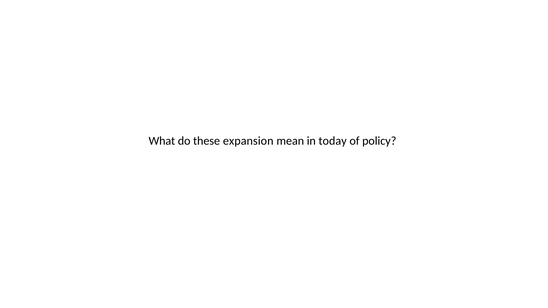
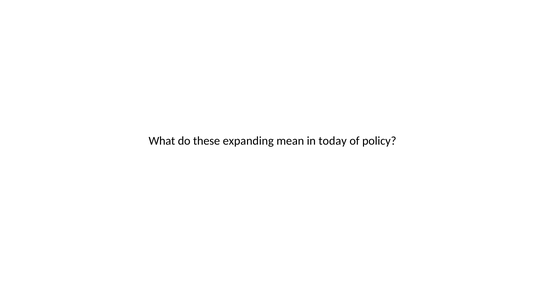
expansion: expansion -> expanding (248, 141)
